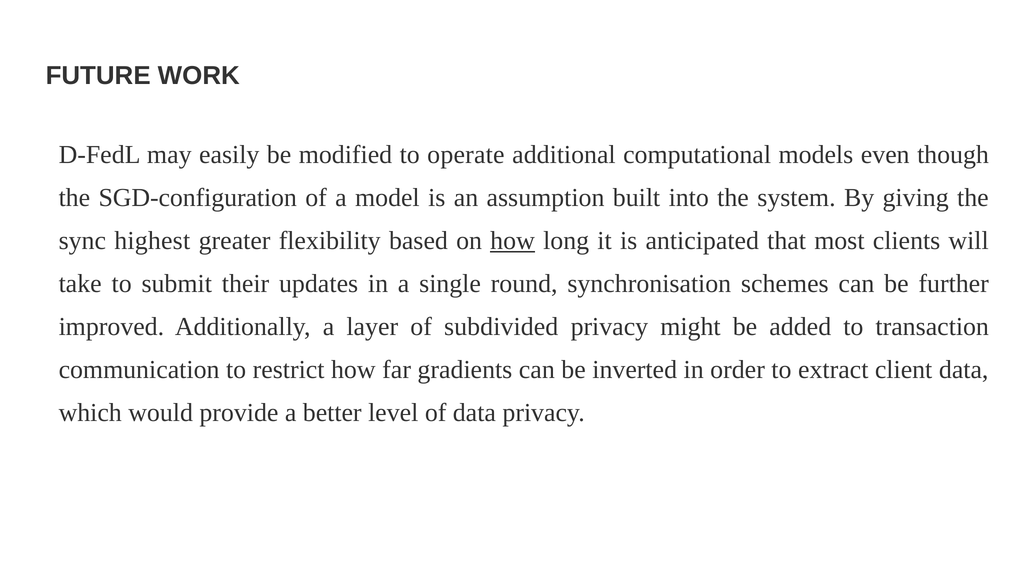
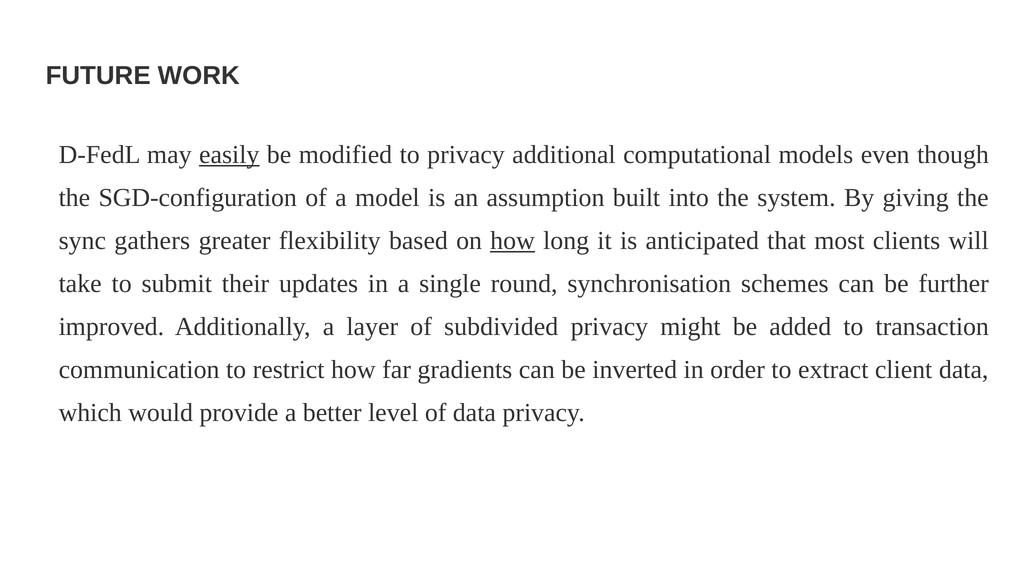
easily underline: none -> present (229, 155)
to operate: operate -> privacy (466, 155)
highest: highest -> gathers (152, 241)
